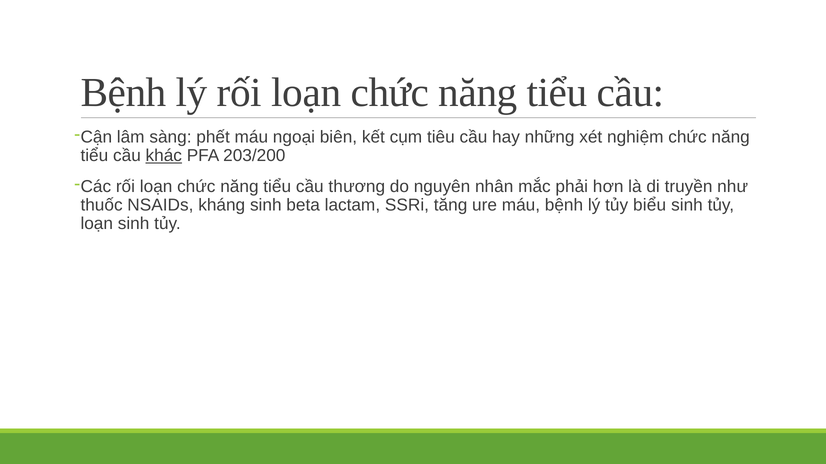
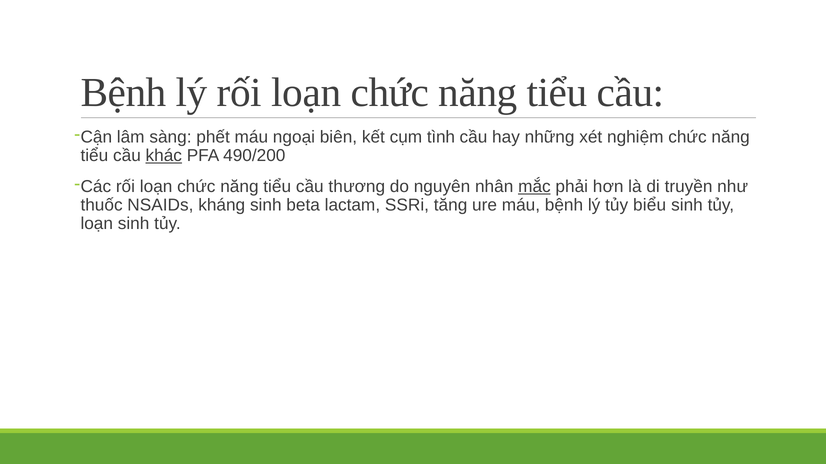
tiêu: tiêu -> tình (441, 137)
203/200: 203/200 -> 490/200 (254, 156)
mắc underline: none -> present (534, 187)
